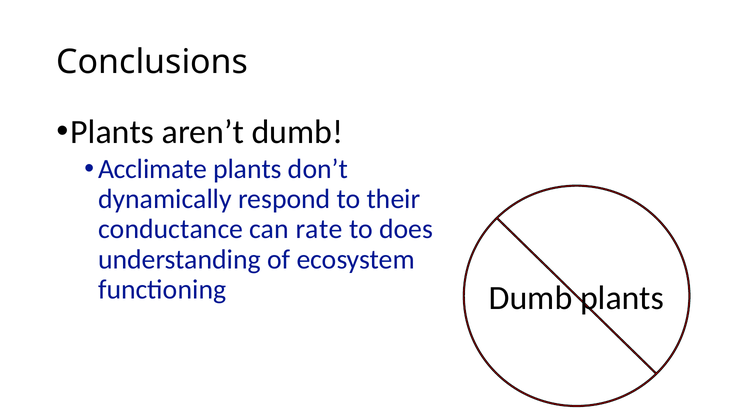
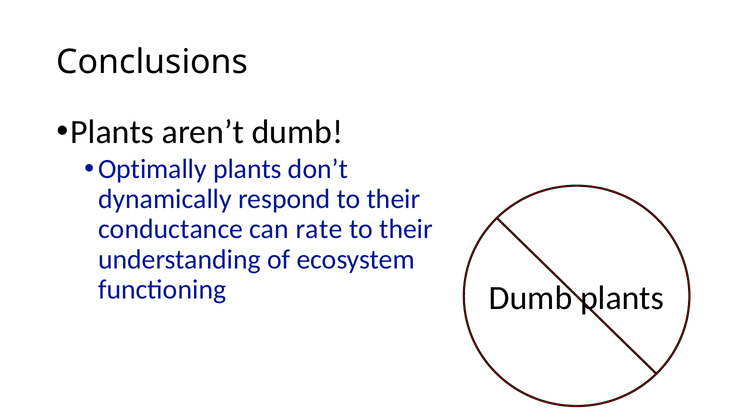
Acclimate: Acclimate -> Optimally (152, 169)
does: does -> their (406, 229)
